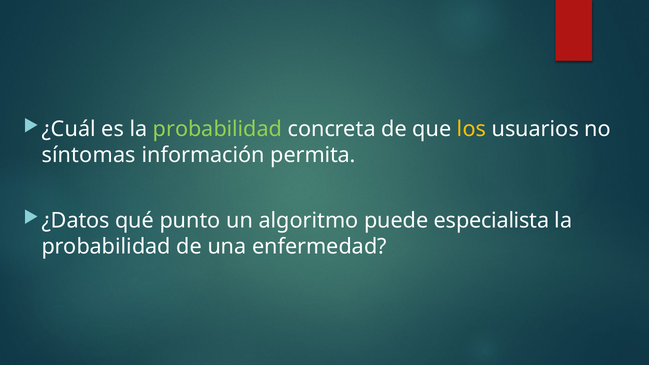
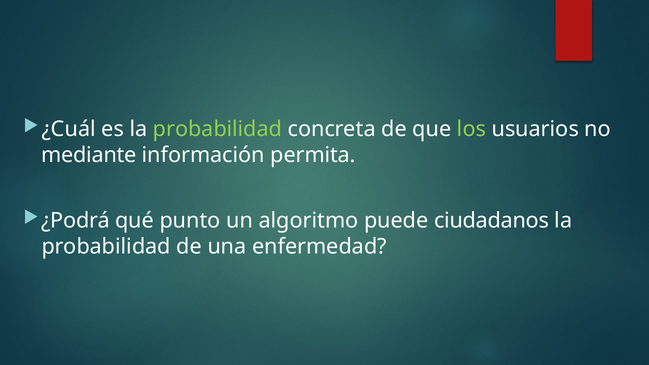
los colour: yellow -> light green (471, 129)
síntomas: síntomas -> mediante (89, 155)
¿Datos: ¿Datos -> ¿Podrá (76, 220)
especialista: especialista -> ciudadanos (492, 220)
